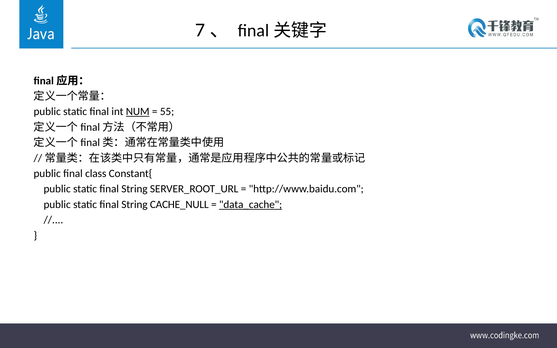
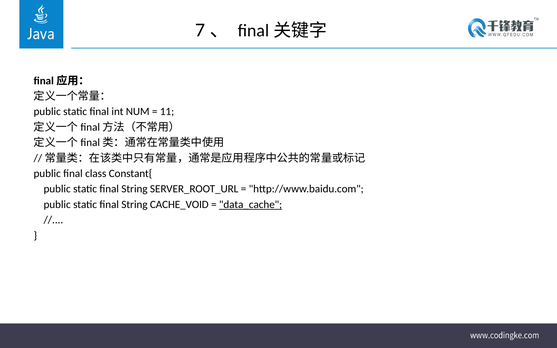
NUM underline: present -> none (138, 112)
55: 55 -> 11 (167, 112)
CACHE_NULL: CACHE_NULL -> CACHE_VOID (179, 205)
